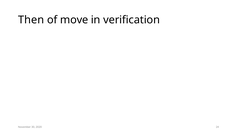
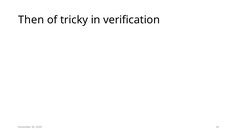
move: move -> tricky (74, 20)
